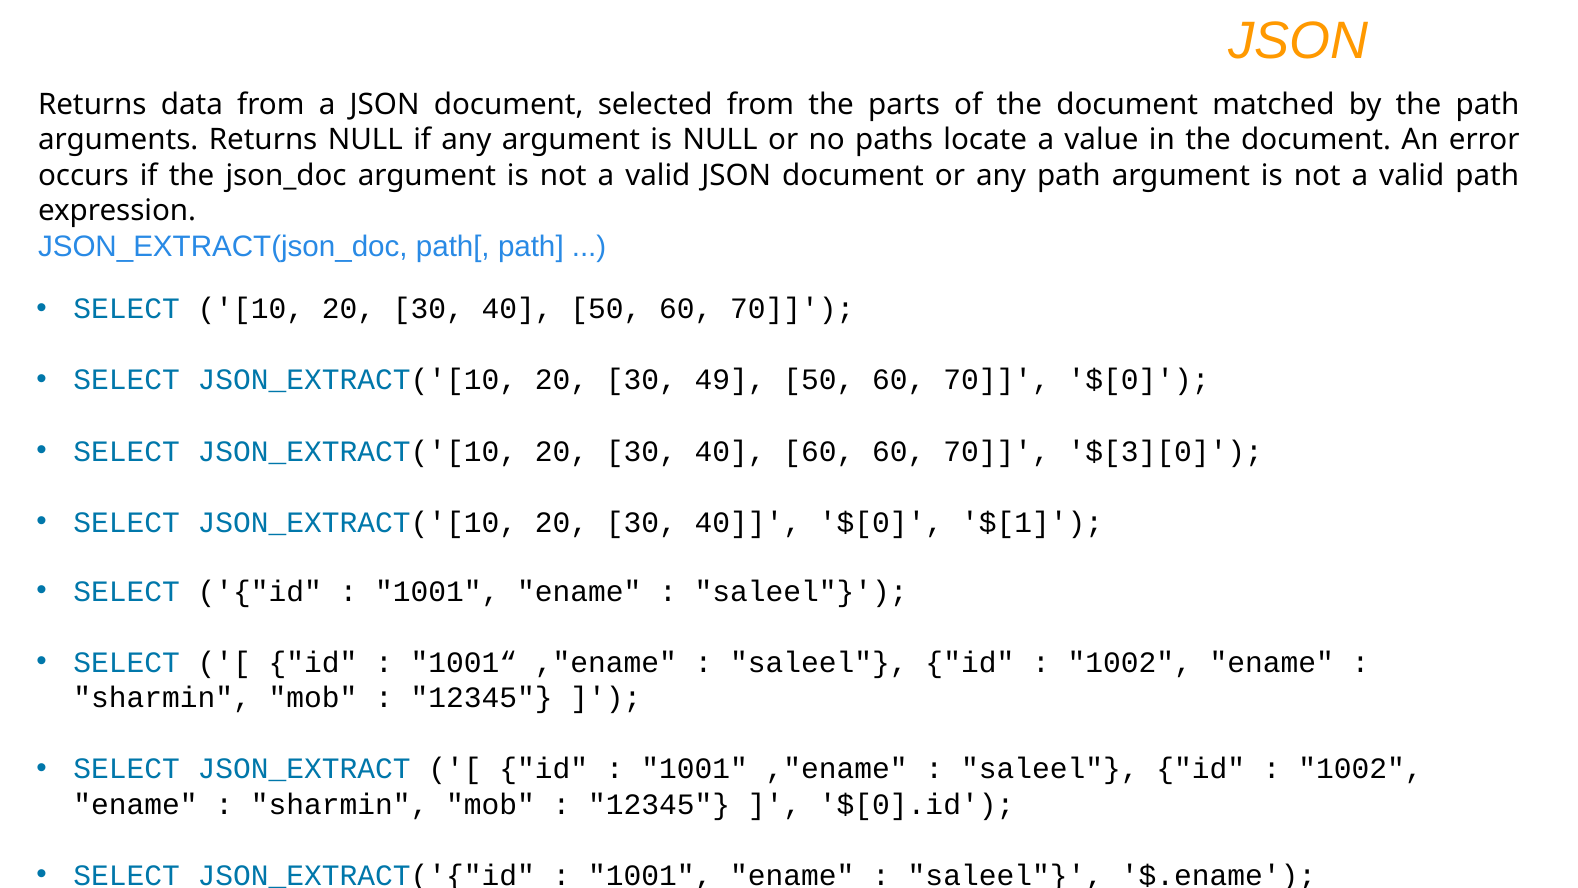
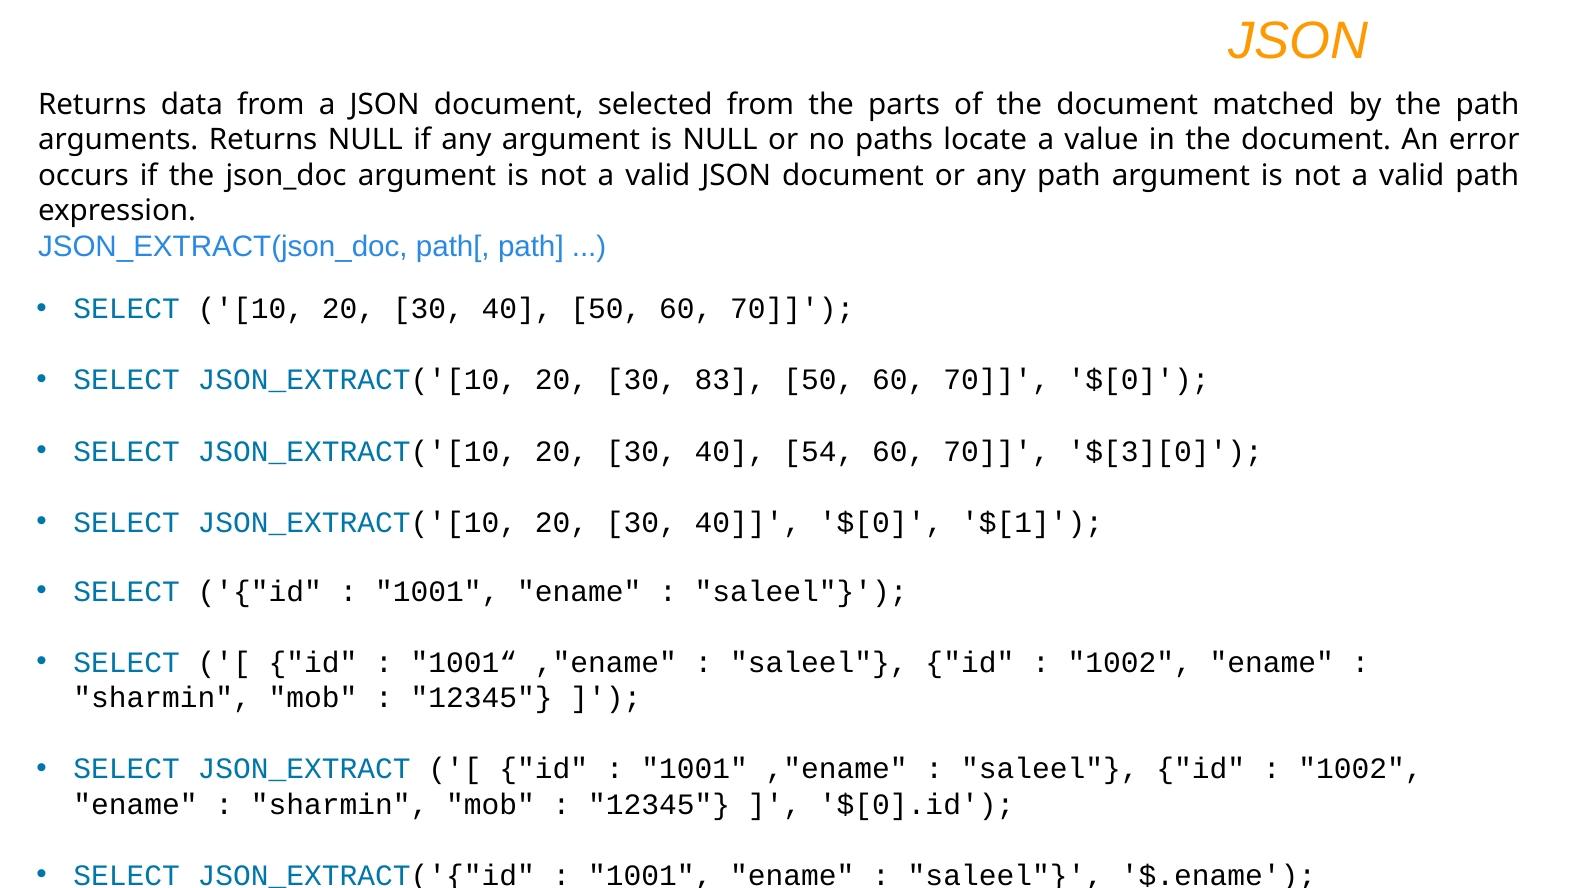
49: 49 -> 83 (730, 380)
40 60: 60 -> 54 (819, 451)
